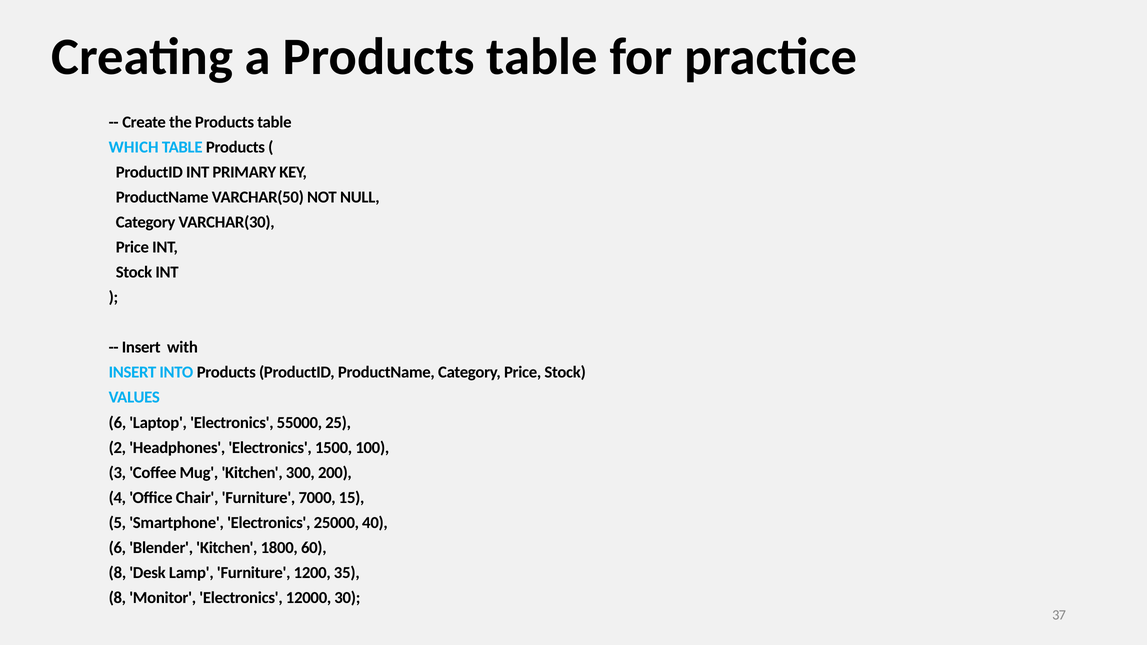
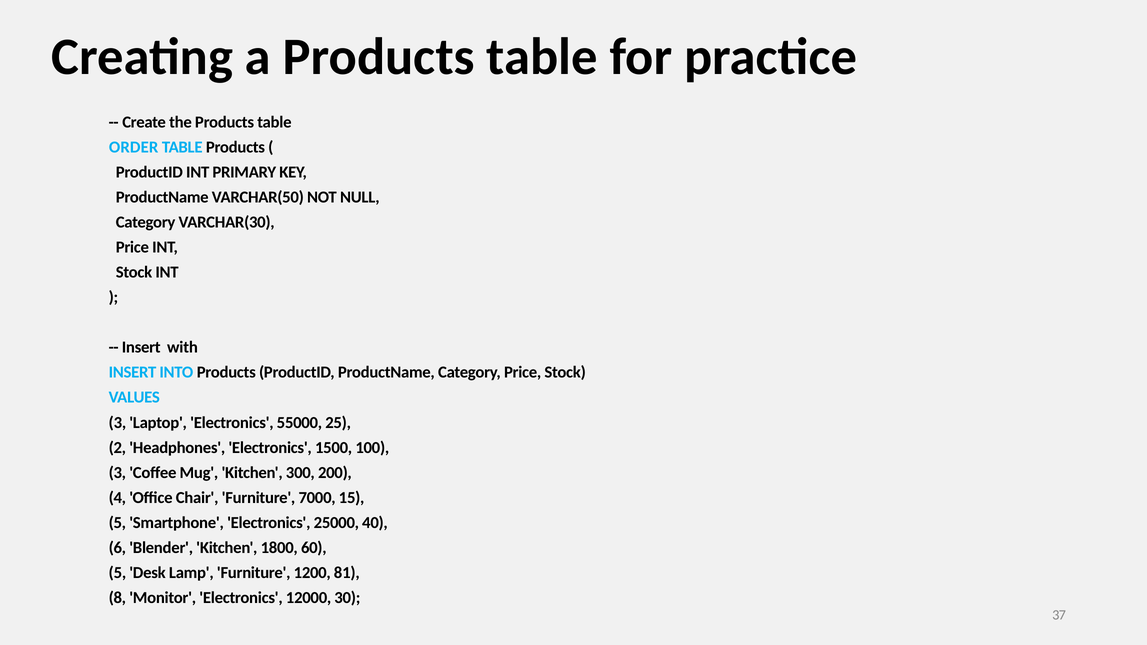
WHICH: WHICH -> ORDER (134, 147)
6: 6 -> 3 (117, 423)
8: 8 -> 5 (117, 573)
35: 35 -> 81 (347, 573)
